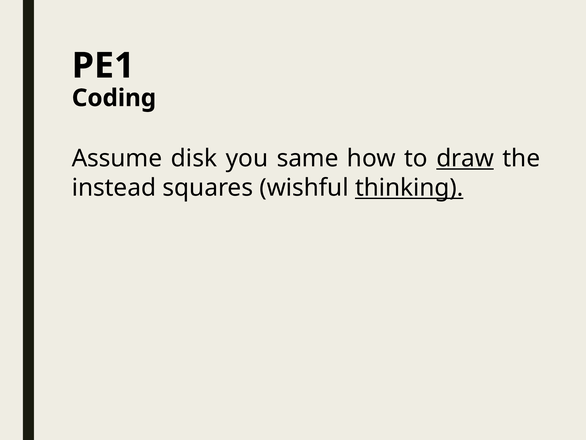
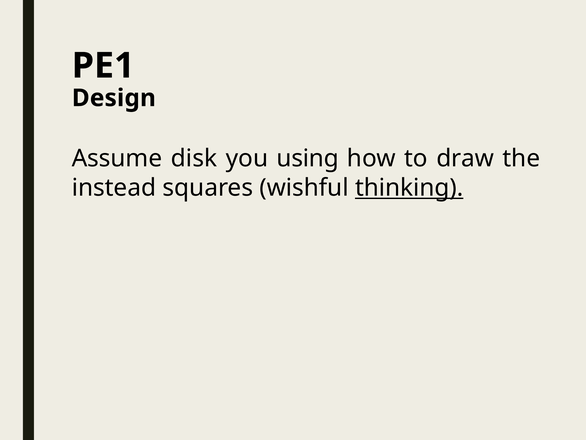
Coding: Coding -> Design (114, 98)
same: same -> using (308, 158)
draw underline: present -> none (465, 158)
